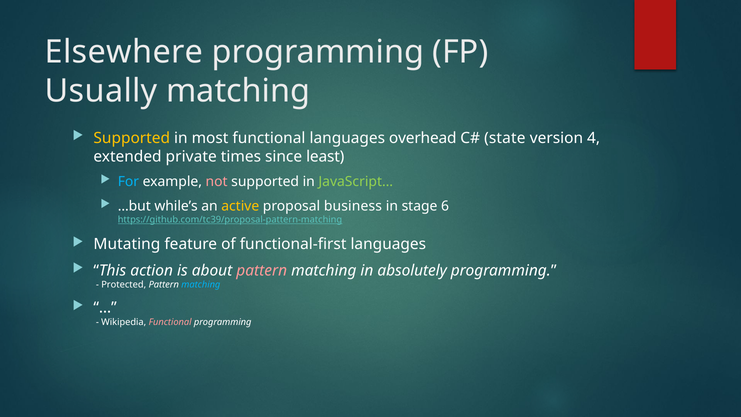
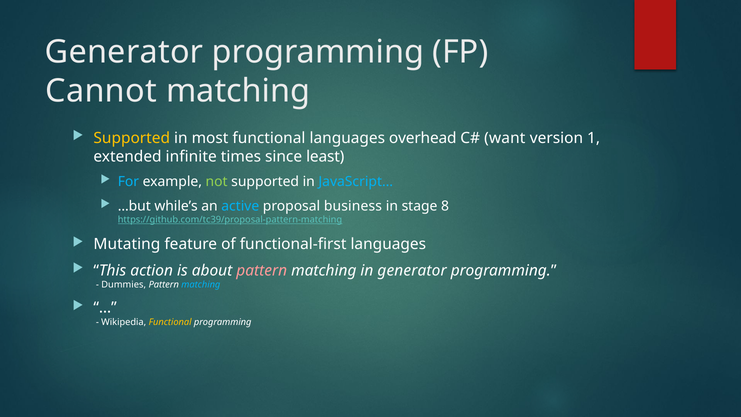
Elsewhere: Elsewhere -> Generator (124, 52)
Usually: Usually -> Cannot (101, 91)
state: state -> want (505, 138)
4: 4 -> 1 (594, 138)
private: private -> infinite (191, 156)
not colour: pink -> light green (217, 182)
JavaScript… colour: light green -> light blue (356, 182)
active colour: yellow -> light blue (240, 206)
6: 6 -> 8 (445, 206)
in absolutely: absolutely -> generator (412, 270)
Protected: Protected -> Dummies (124, 285)
Functional colour: pink -> yellow (170, 322)
